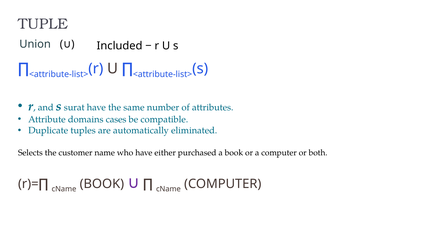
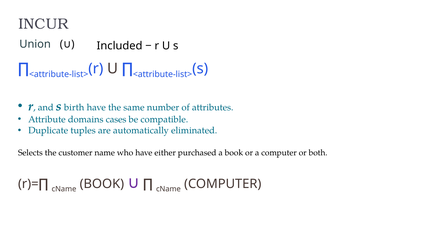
TUPLE: TUPLE -> INCUR (43, 24)
surat: surat -> birth (74, 107)
